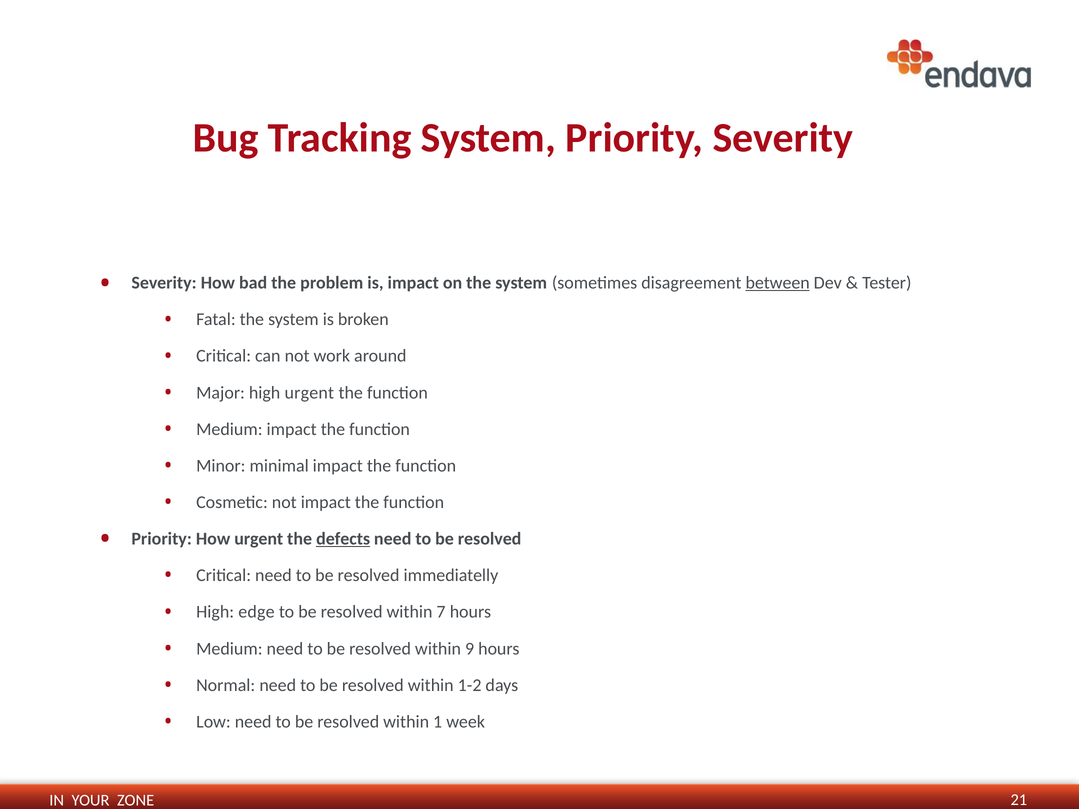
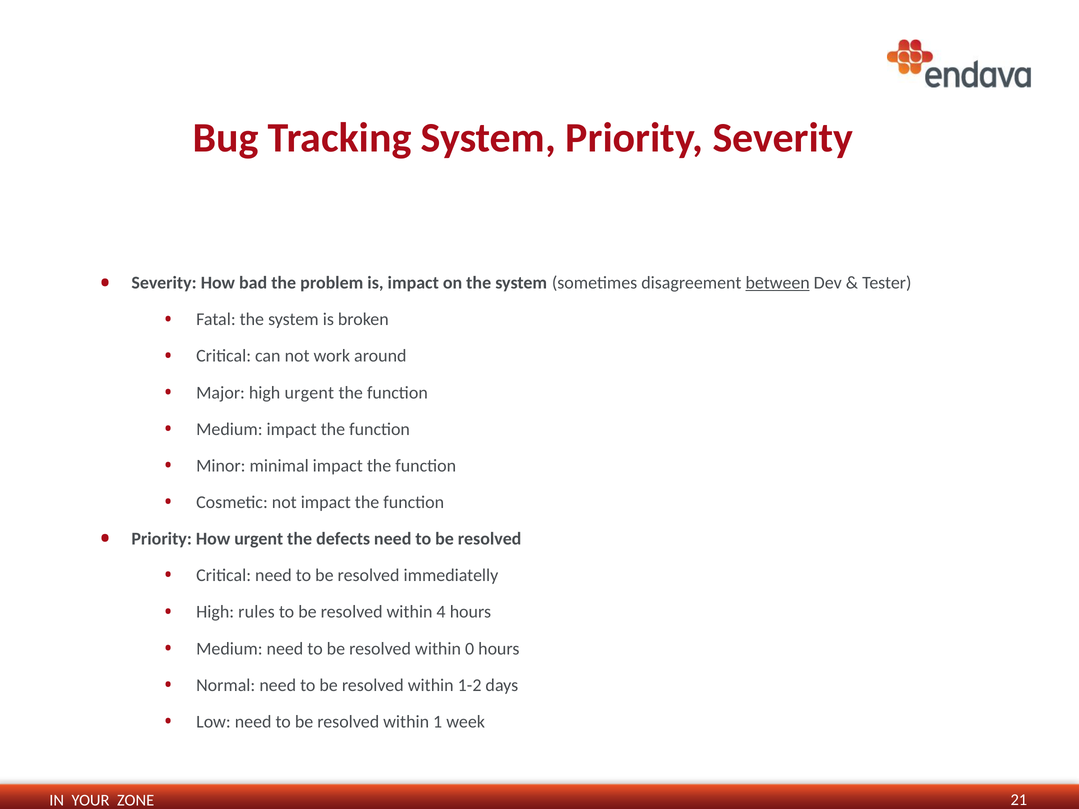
defects underline: present -> none (343, 539)
edge: edge -> rules (256, 612)
7: 7 -> 4 (441, 612)
9: 9 -> 0 (470, 649)
